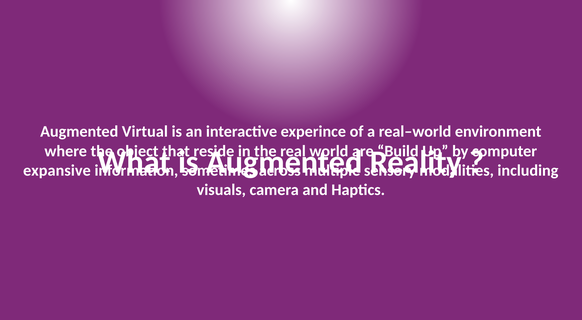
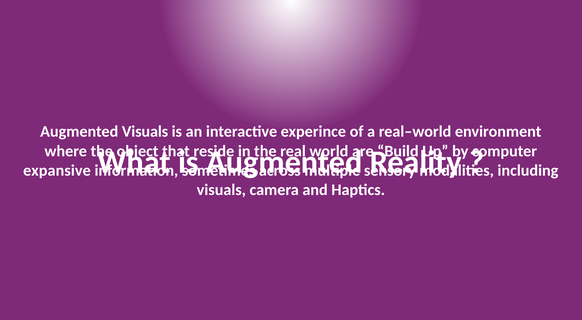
Augmented Virtual: Virtual -> Visuals (145, 132)
